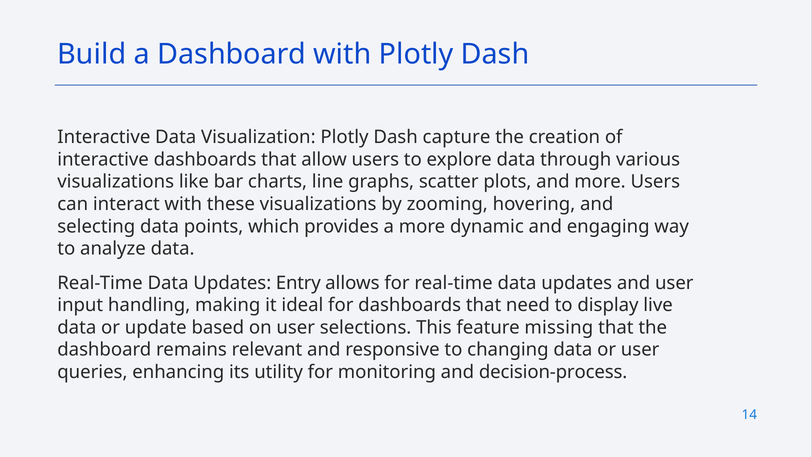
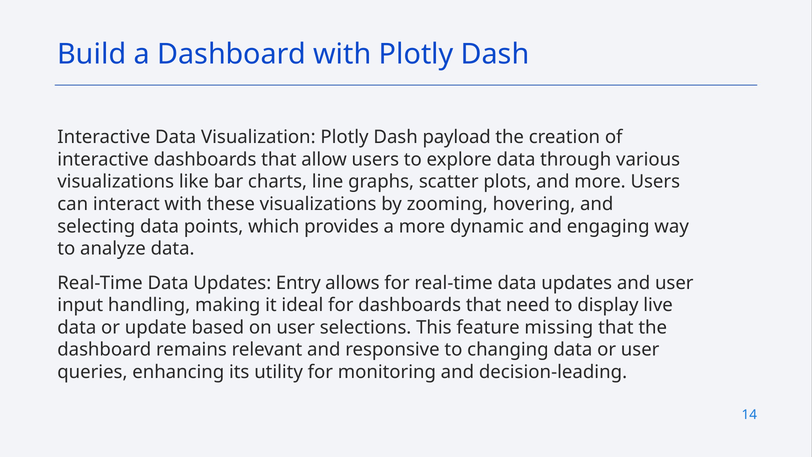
capture: capture -> payload (457, 137)
decision-process: decision-process -> decision-leading (553, 372)
